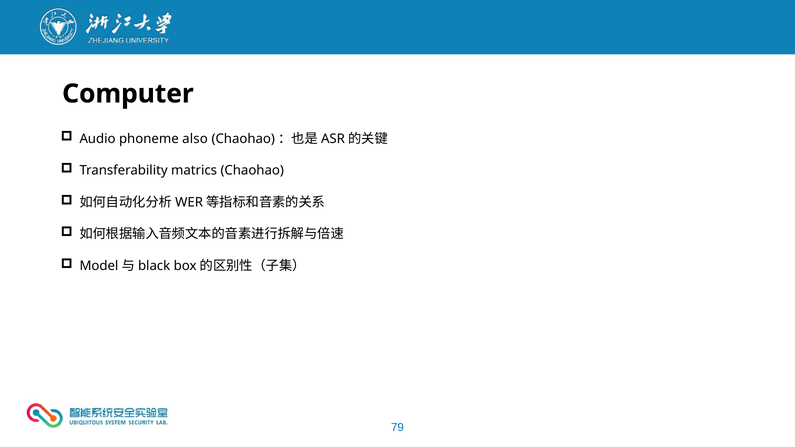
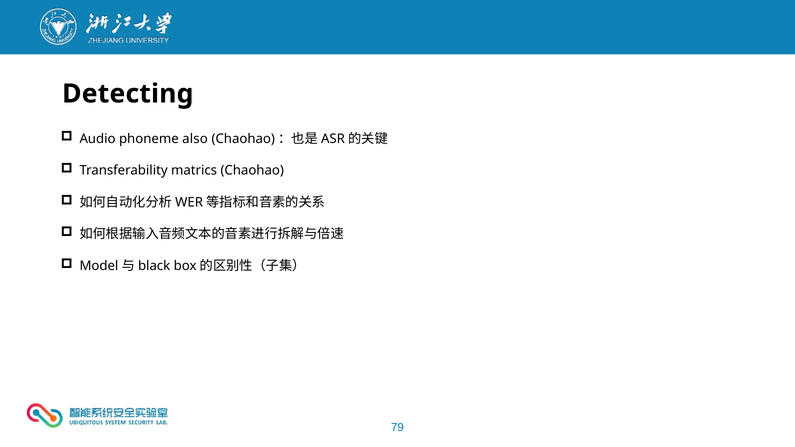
Computer: Computer -> Detecting (128, 94)
